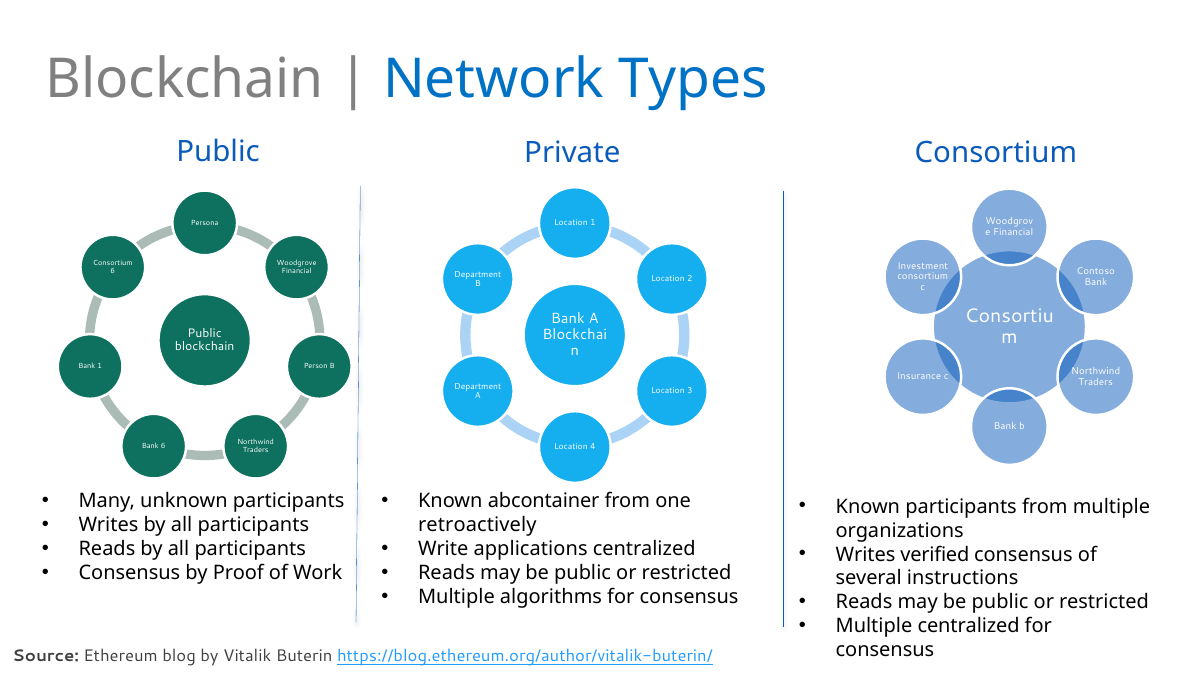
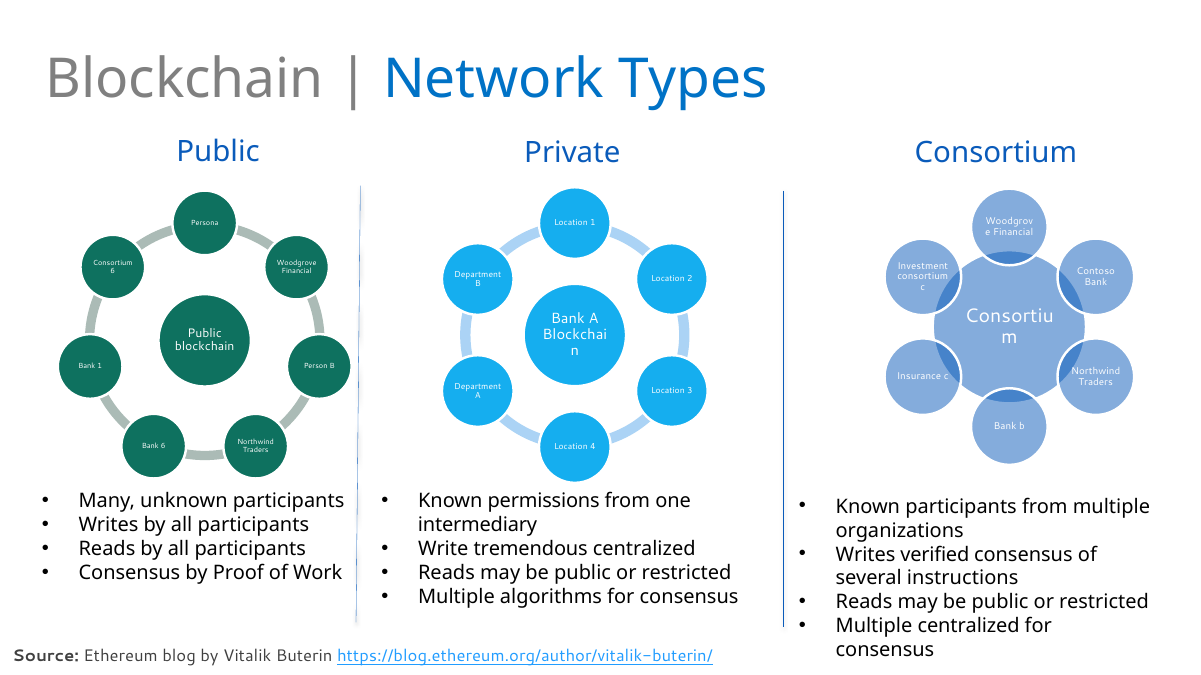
abcontainer: abcontainer -> permissions (544, 501)
retroactively: retroactively -> intermediary (477, 525)
applications: applications -> tremendous (531, 549)
